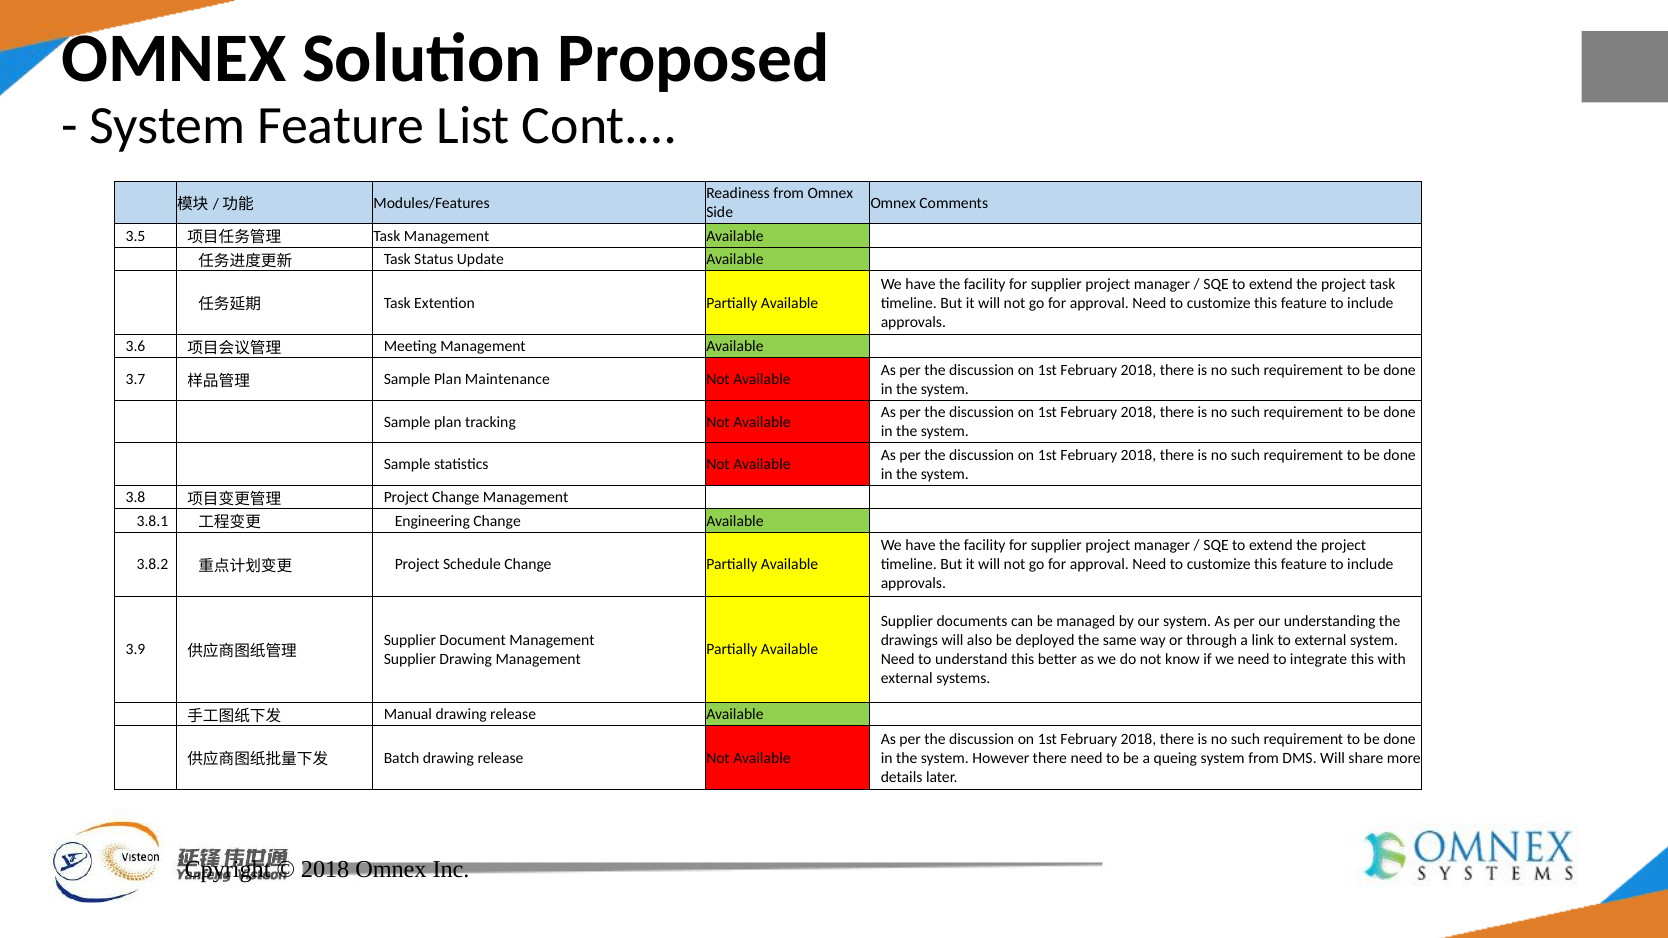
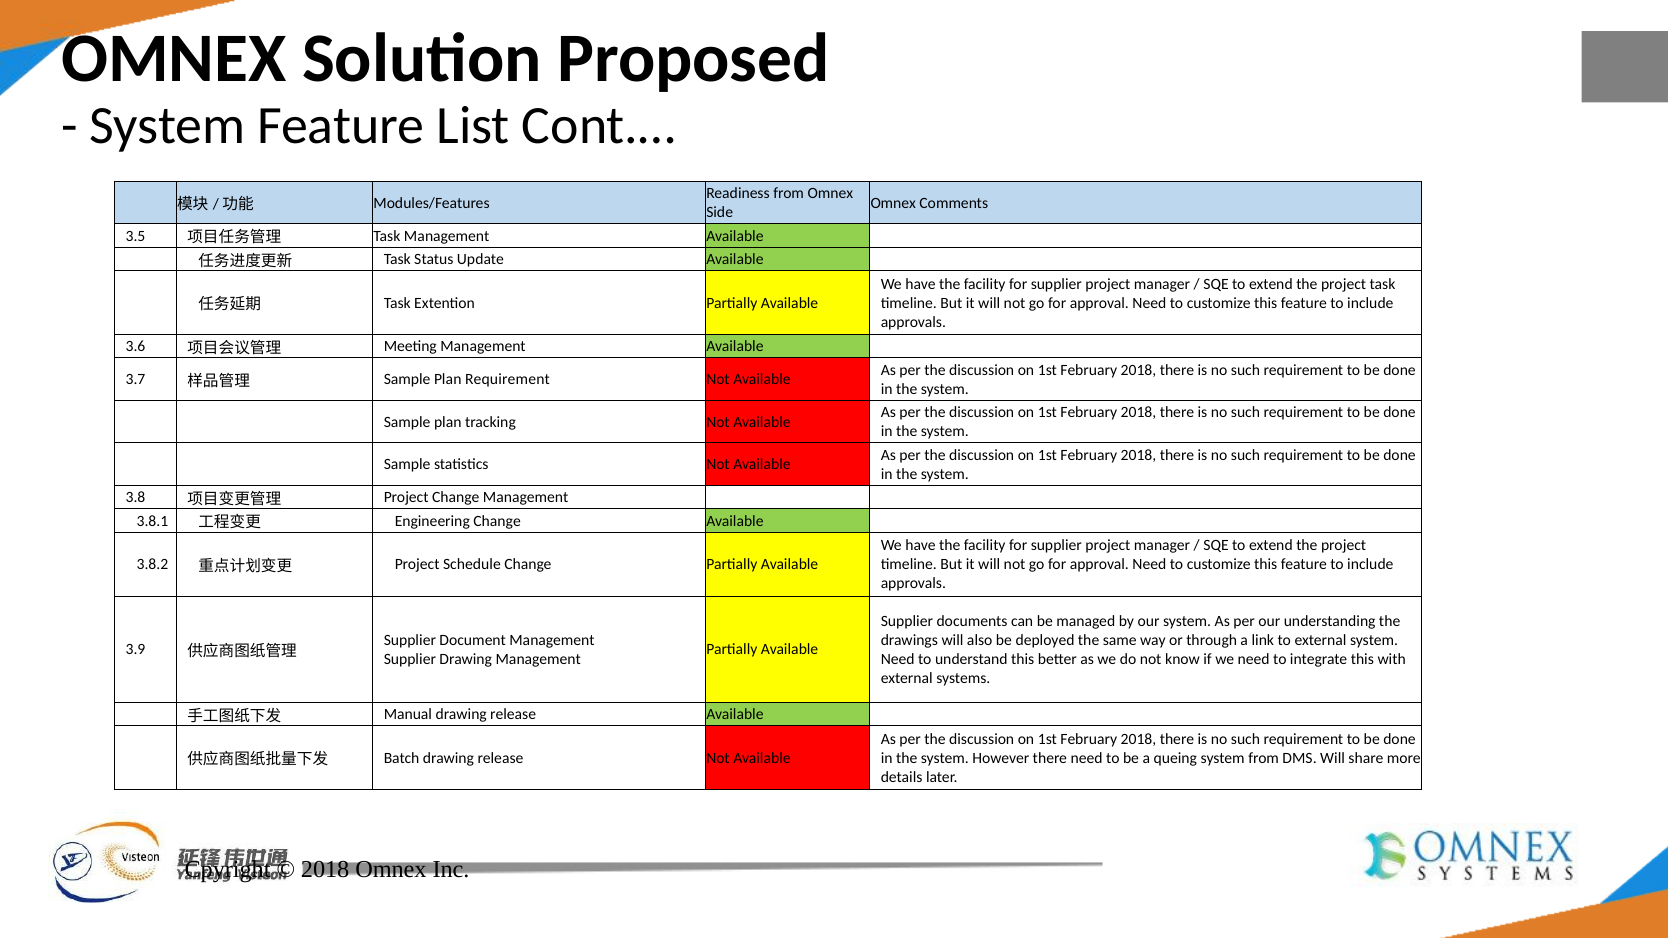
Plan Maintenance: Maintenance -> Requirement (507, 380)
